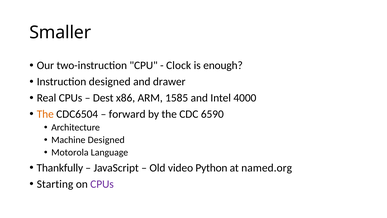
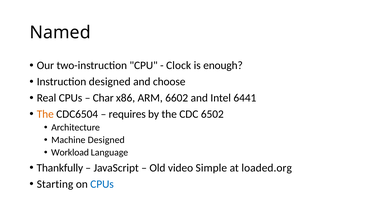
Smaller: Smaller -> Named (60, 33)
drawer: drawer -> choose (169, 82)
Dest: Dest -> Char (103, 98)
1585: 1585 -> 6602 (177, 98)
4000: 4000 -> 6441 (245, 98)
forward: forward -> requires (127, 114)
6590: 6590 -> 6502 (212, 114)
Motorola: Motorola -> Workload (70, 152)
Python: Python -> Simple (211, 168)
named.org: named.org -> loaded.org (267, 168)
CPUs colour: purple -> blue (102, 184)
